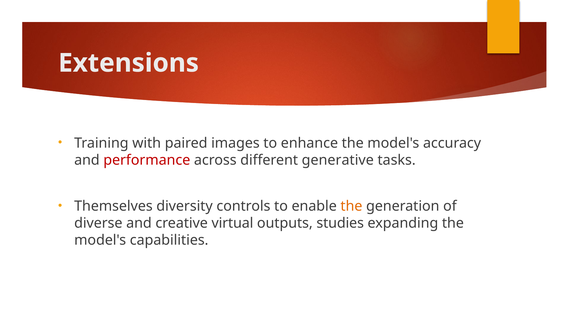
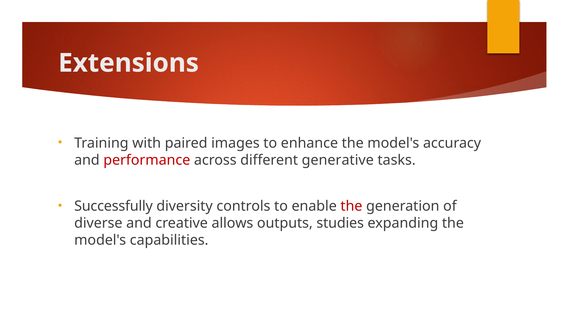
Themselves: Themselves -> Successfully (113, 206)
the colour: orange -> red (351, 206)
virtual: virtual -> allows (232, 223)
